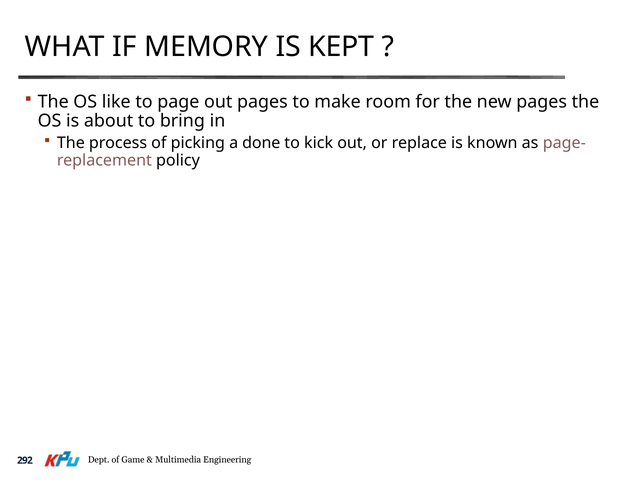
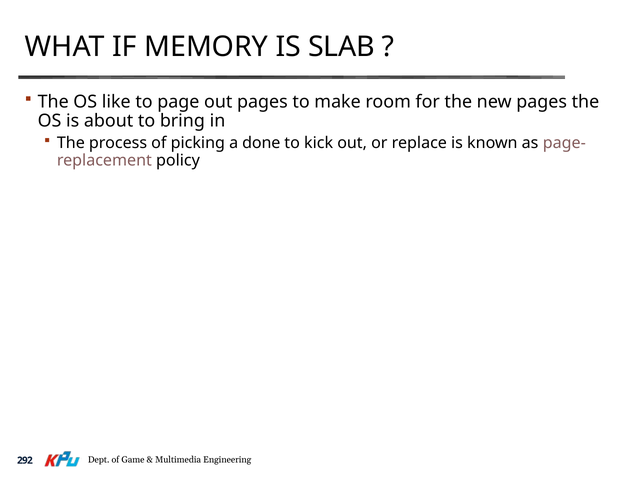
KEPT: KEPT -> SLAB (341, 47)
